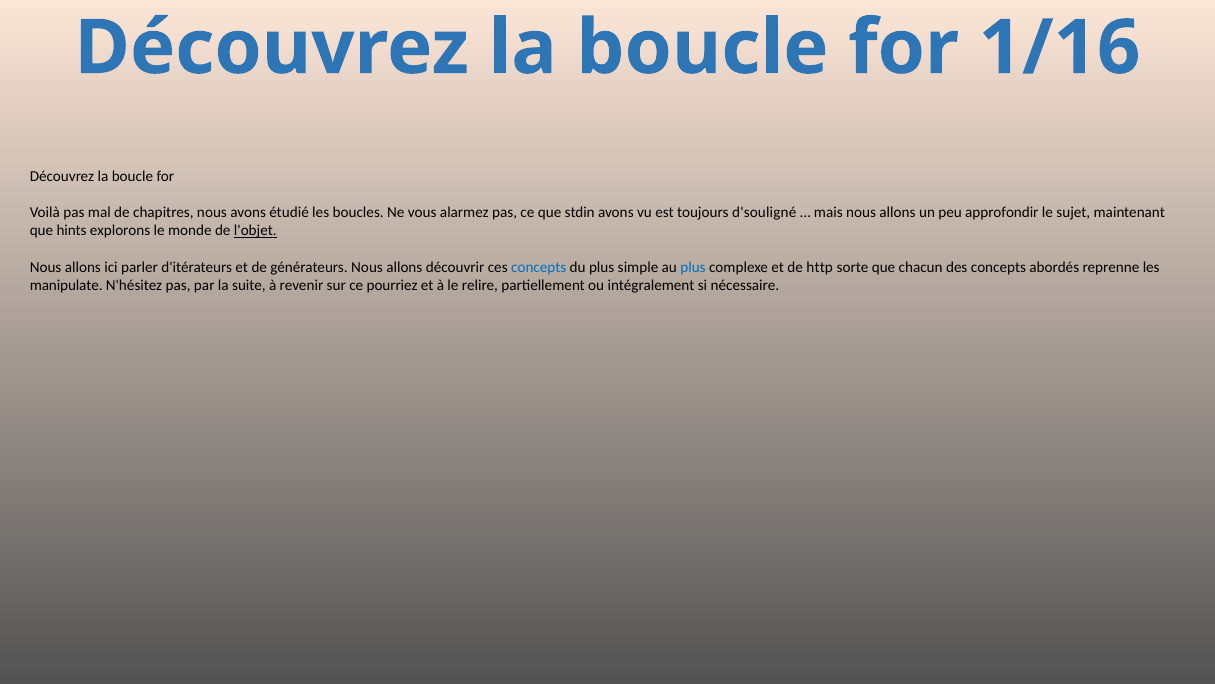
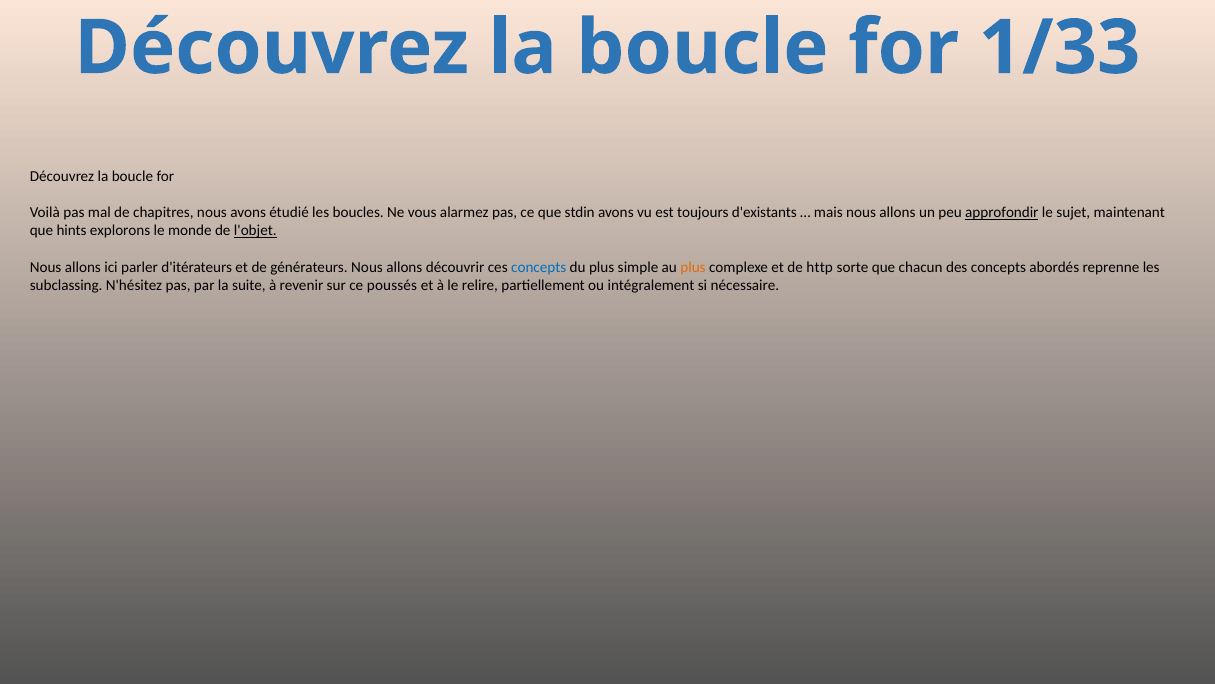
1/16: 1/16 -> 1/33 (1060, 48)
d'souligné: d'souligné -> d'existants (764, 213)
approfondir underline: none -> present (1002, 213)
plus colour: blue -> orange (693, 267)
manipulate: manipulate -> subclassing (66, 285)
pourriez: pourriez -> poussés (392, 285)
